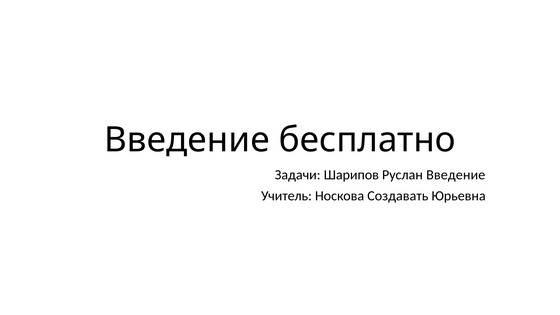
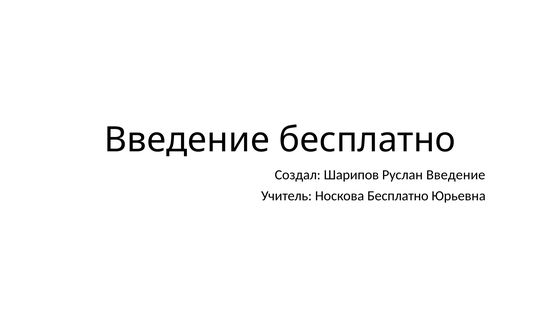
Задачи: Задачи -> Создал (298, 175)
Носкова Создавать: Создавать -> Бесплатно (398, 196)
